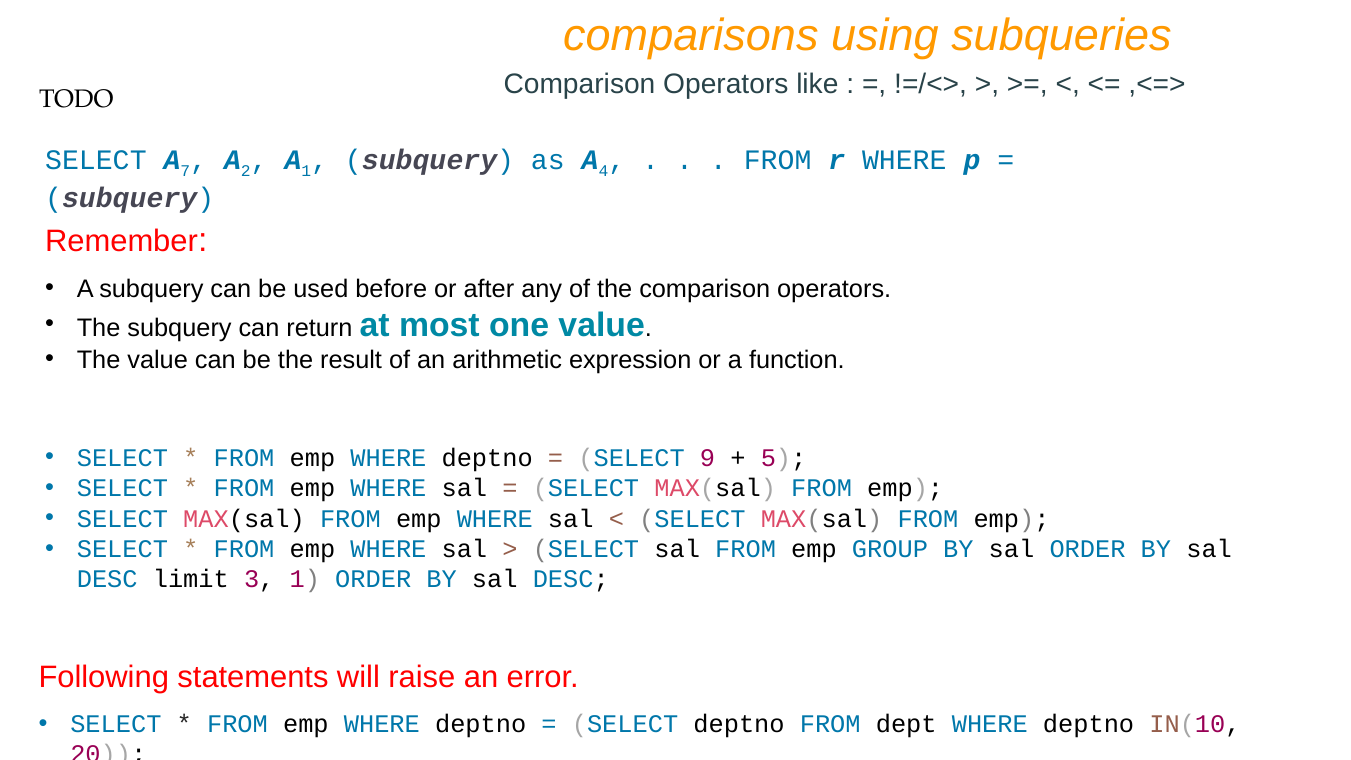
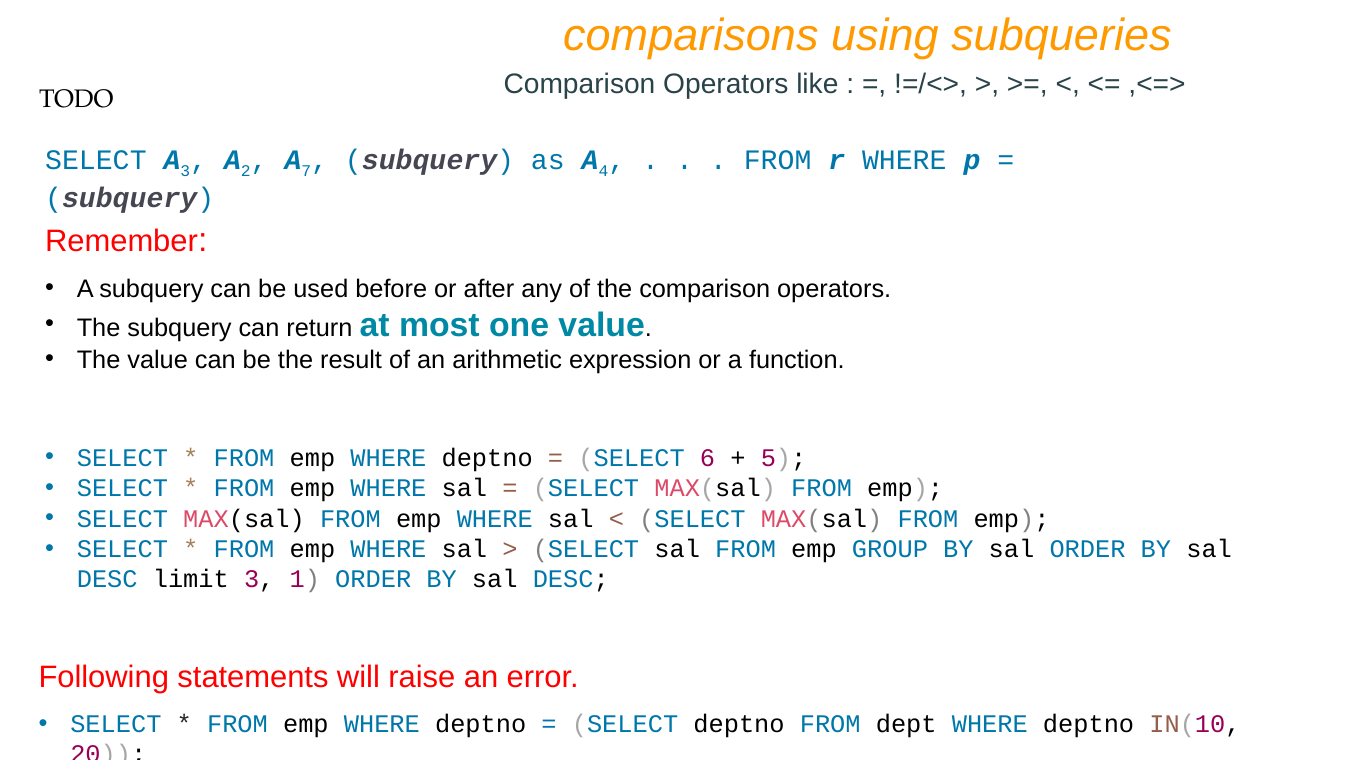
A 7: 7 -> 3 (185, 171)
A 1: 1 -> 7 (306, 171)
9: 9 -> 6 (708, 458)
